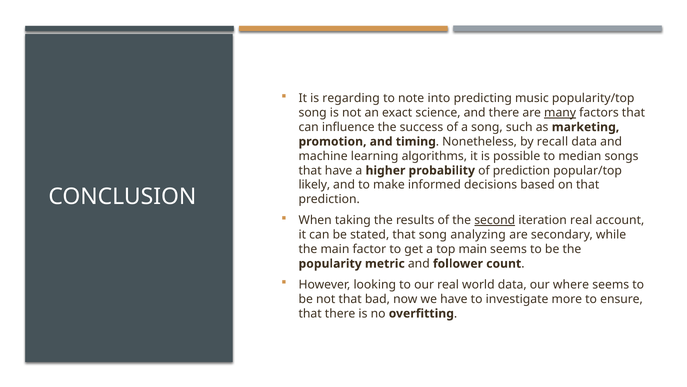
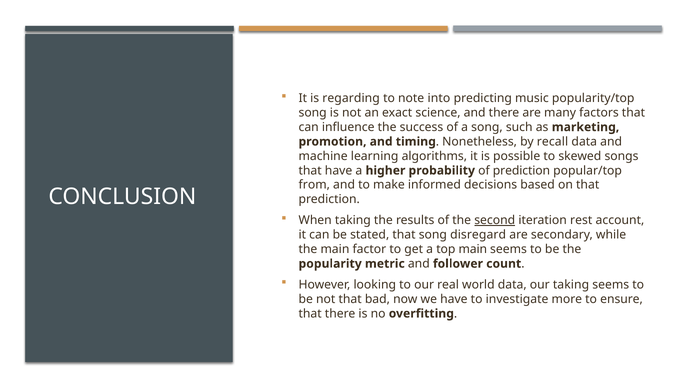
many underline: present -> none (560, 112)
median: median -> skewed (580, 156)
likely: likely -> from (314, 185)
iteration real: real -> rest (581, 220)
analyzing: analyzing -> disregard (478, 234)
our where: where -> taking (571, 284)
